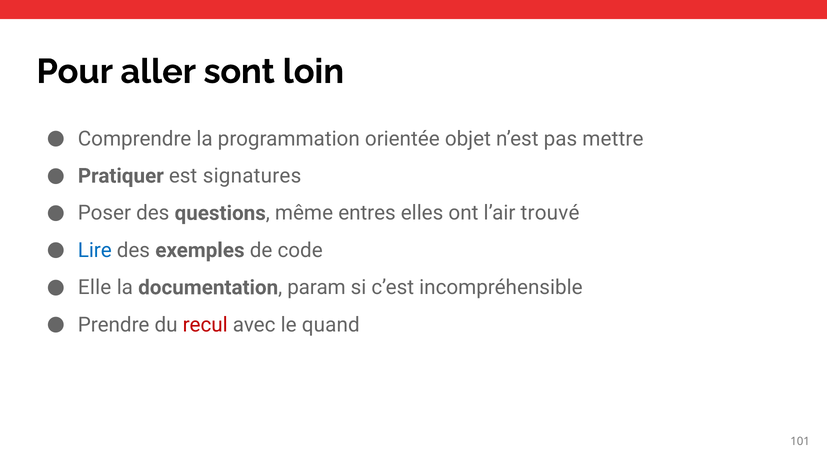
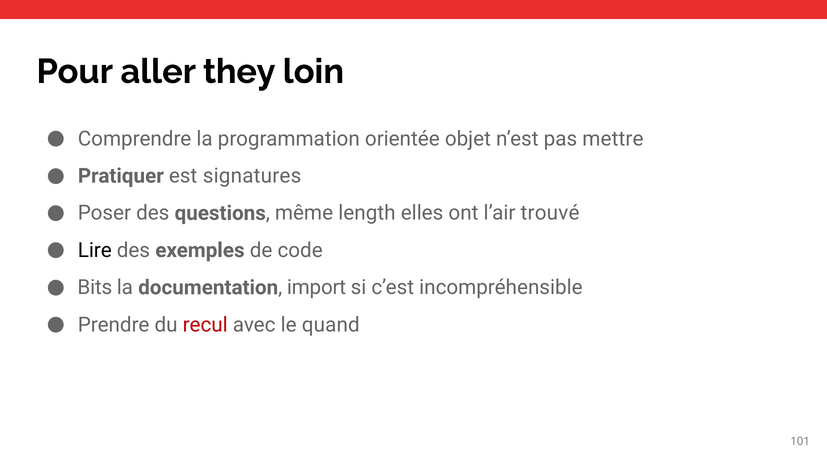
sont: sont -> they (239, 72)
entres: entres -> length (367, 213)
Lire colour: blue -> black (95, 250)
Elle: Elle -> Bits (95, 288)
param: param -> import (317, 288)
